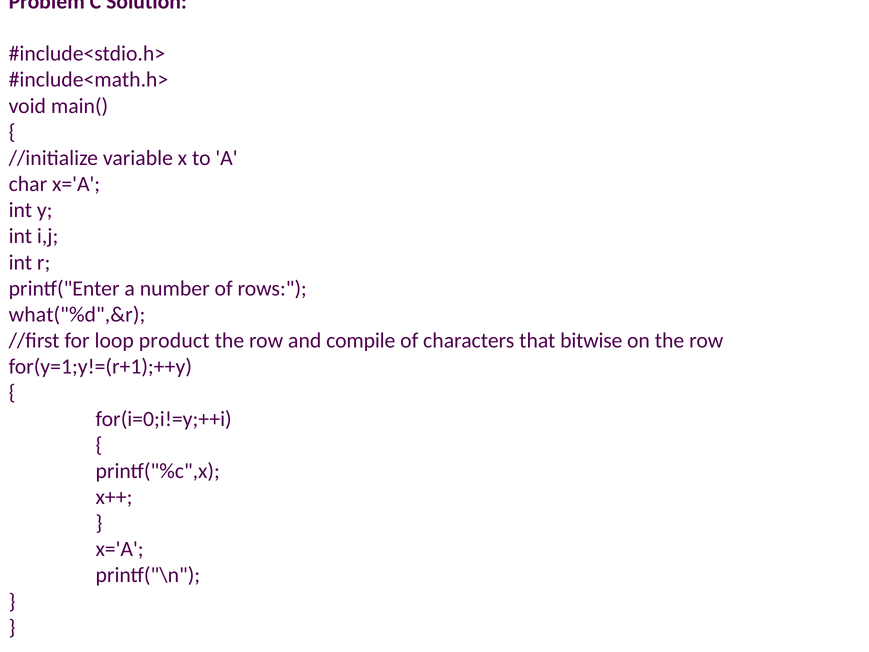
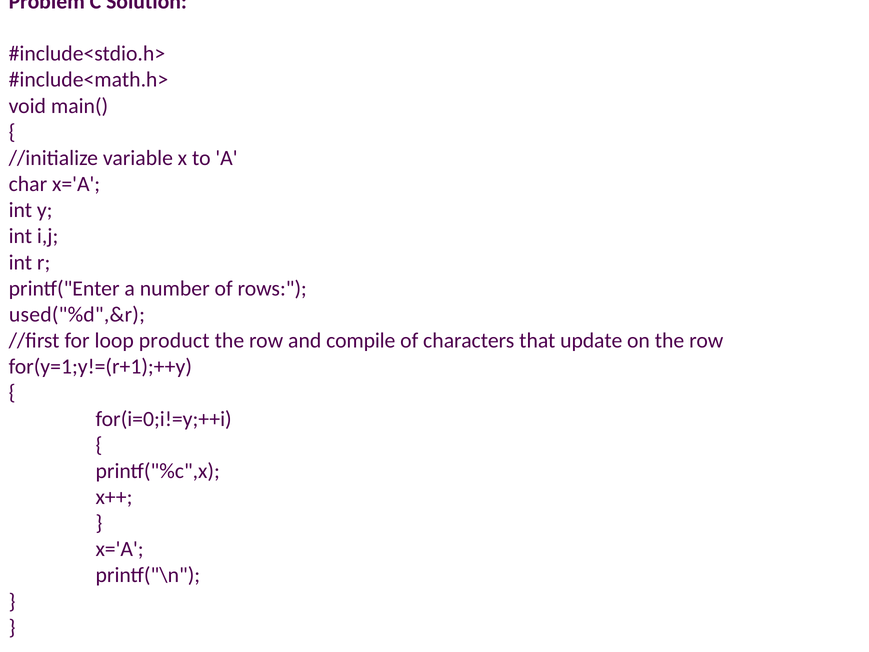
what("%d",&r: what("%d",&r -> used("%d",&r (77, 314)
bitwise: bitwise -> update (591, 340)
